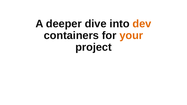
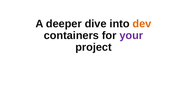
your colour: orange -> purple (131, 36)
